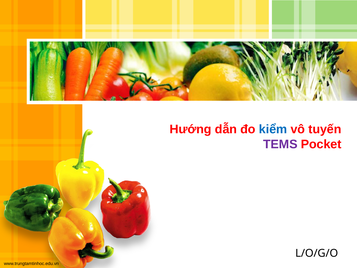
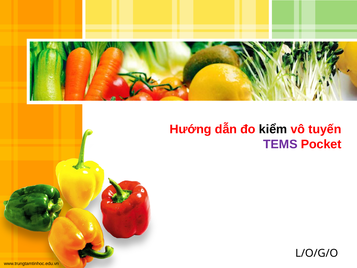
kiểm colour: blue -> black (273, 129)
